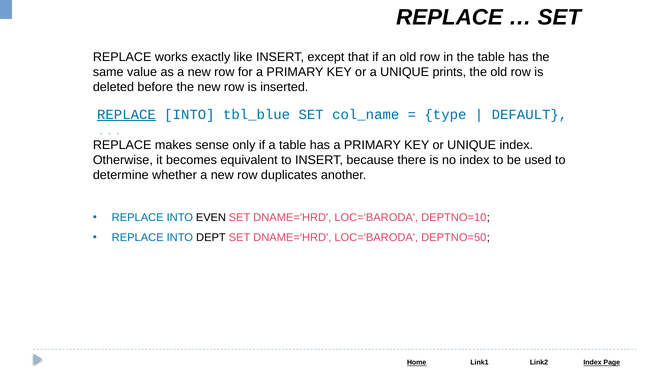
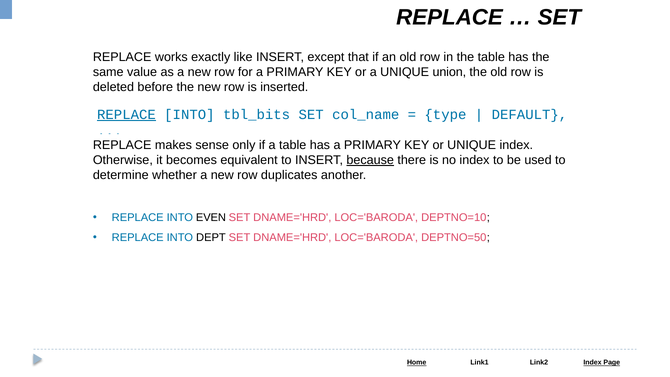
prints: prints -> union (449, 72)
tbl_blue: tbl_blue -> tbl_bits (257, 114)
because underline: none -> present (370, 160)
